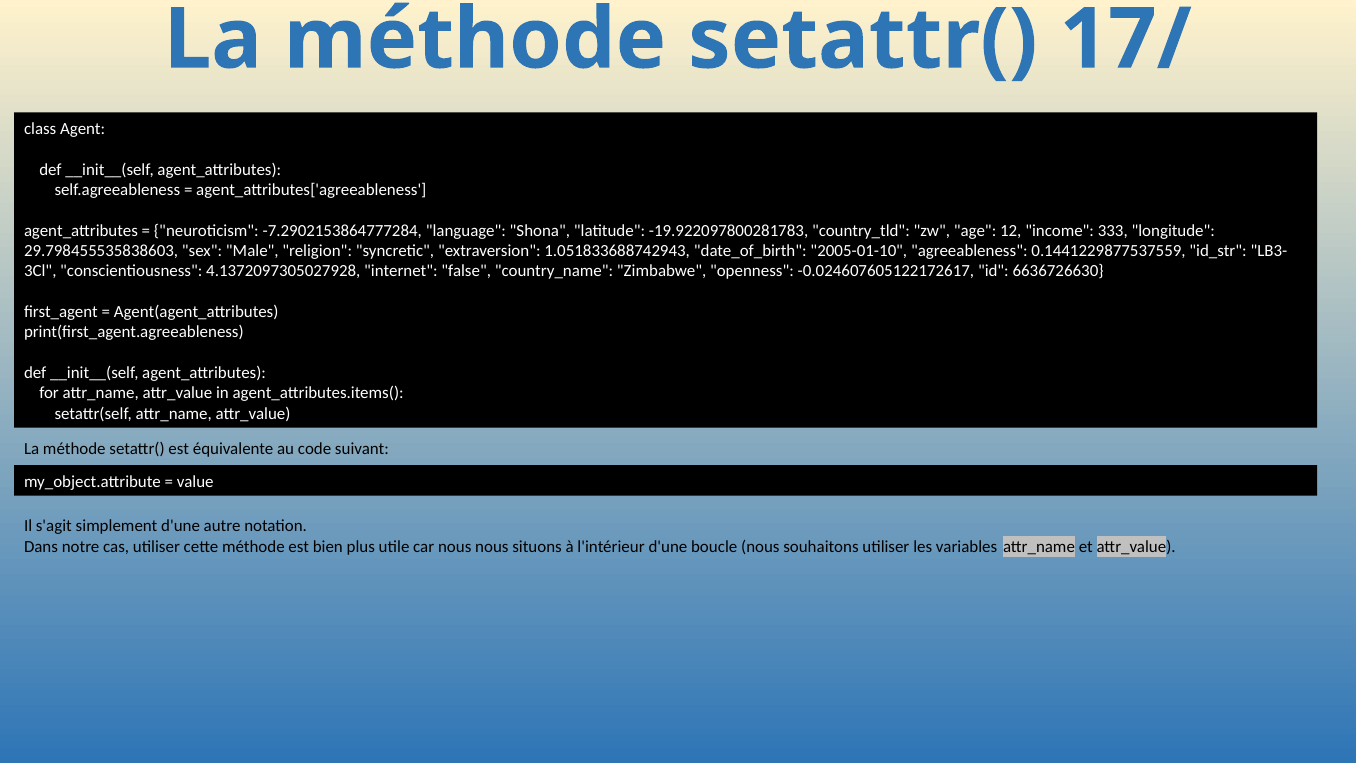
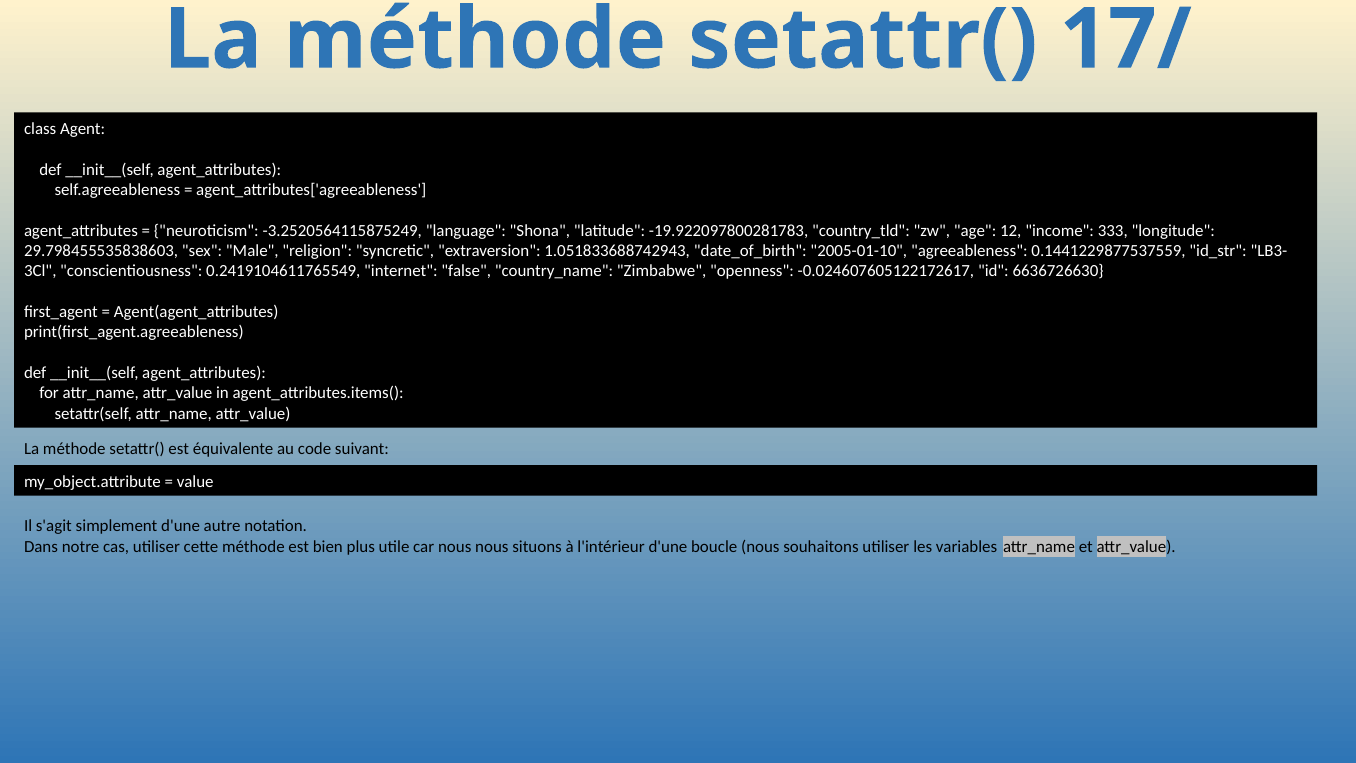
-7.2902153864777284: -7.2902153864777284 -> -3.2520564115875249 (342, 230)
4.1372097305027928: 4.1372097305027928 -> 0.2419104611765549 (283, 271)
